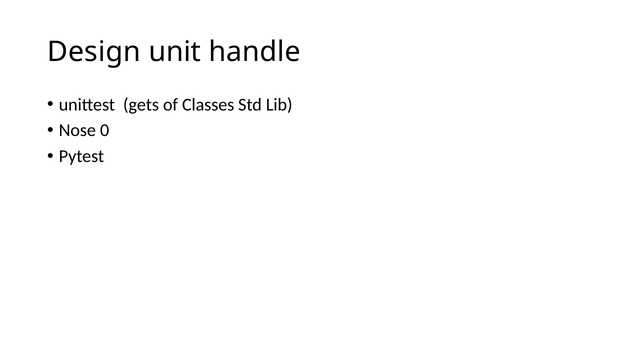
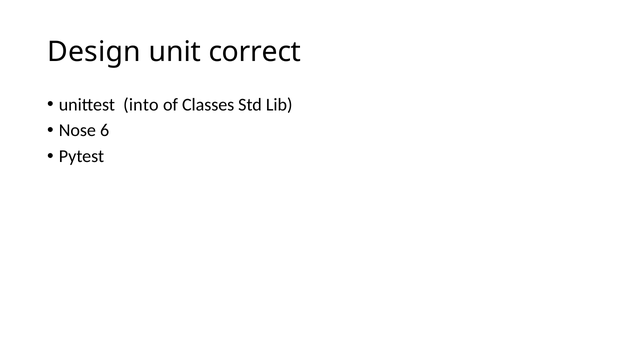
handle: handle -> correct (255, 52)
gets: gets -> into (141, 105)
0: 0 -> 6 (105, 131)
